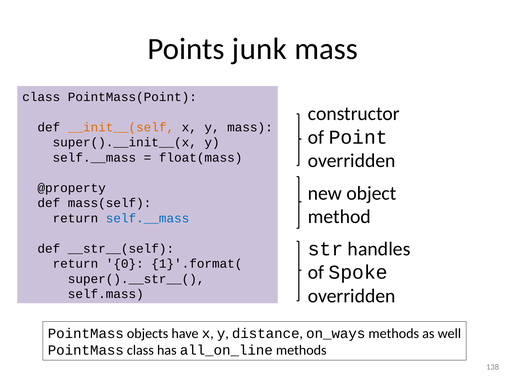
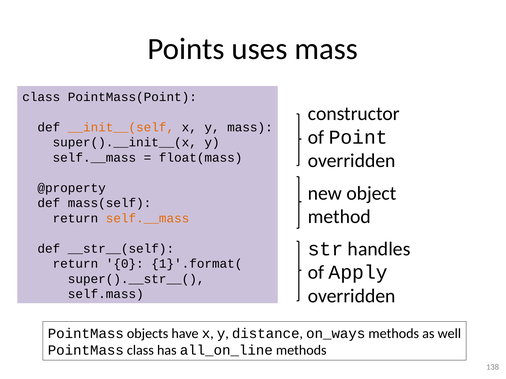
junk: junk -> uses (260, 49)
self.__mass colour: blue -> orange (148, 219)
Spoke: Spoke -> Apply (358, 273)
